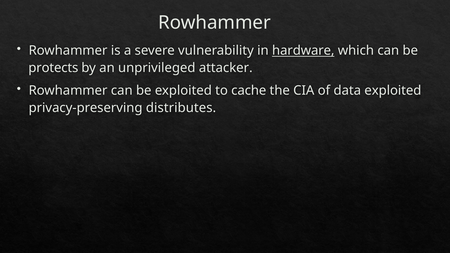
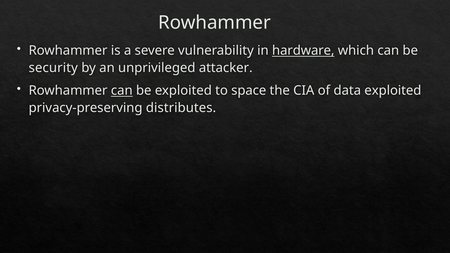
protects: protects -> security (53, 68)
can underline: none -> present (122, 91)
cache: cache -> space (249, 91)
